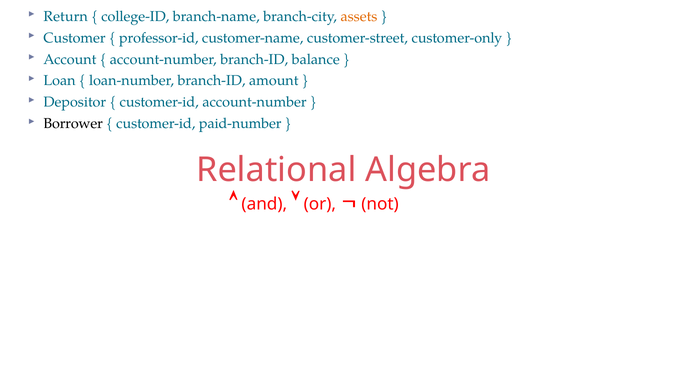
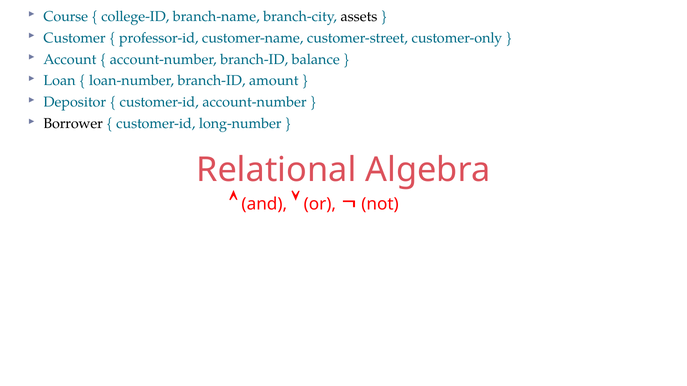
Return: Return -> Course (66, 16)
assets colour: orange -> black (359, 16)
paid-number: paid-number -> long-number (240, 124)
